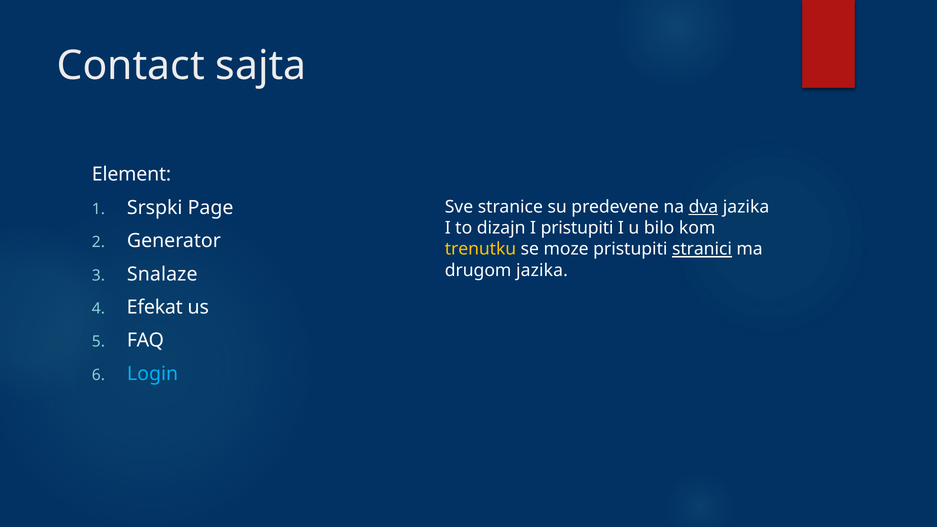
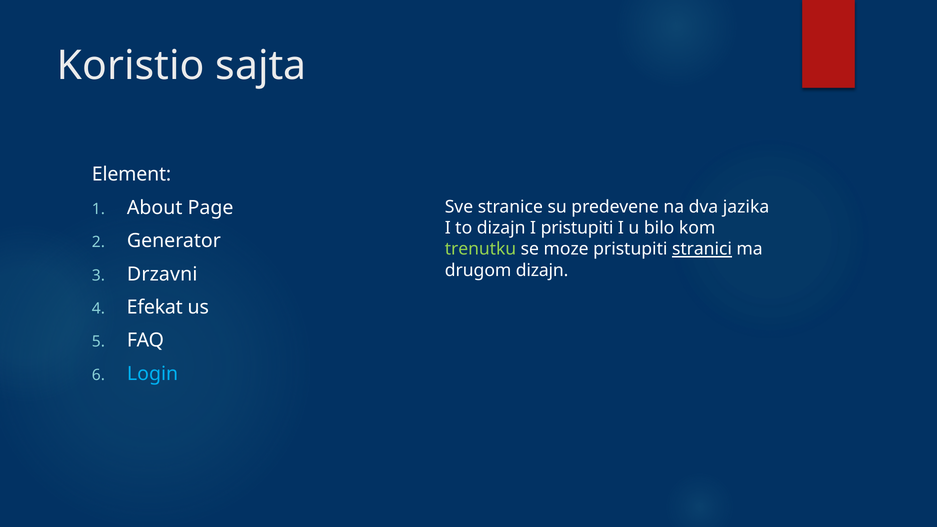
Contact: Contact -> Koristio (131, 66)
dva underline: present -> none (703, 207)
Srspki: Srspki -> About (155, 208)
trenutku colour: yellow -> light green (481, 249)
drugom jazika: jazika -> dizajn (542, 270)
Snalaze: Snalaze -> Drzavni (162, 274)
